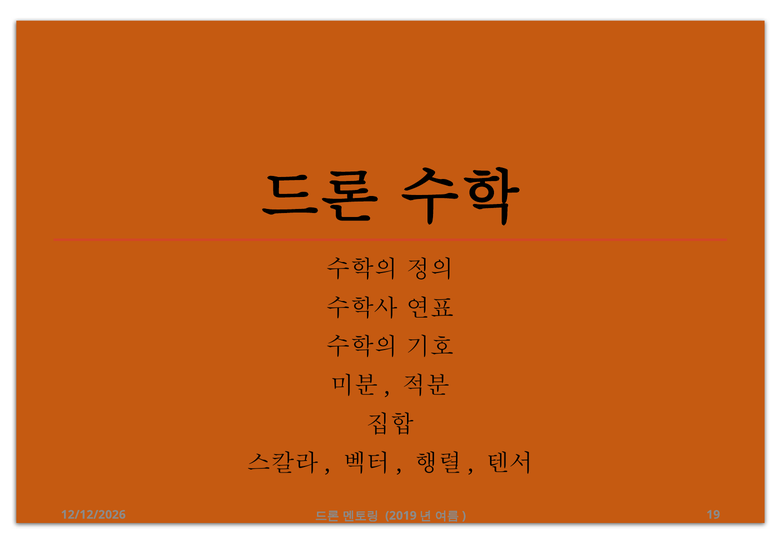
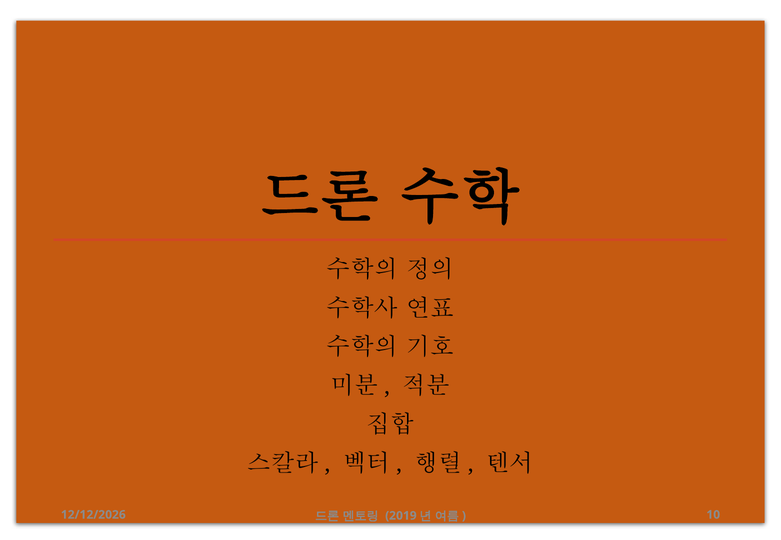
19: 19 -> 10 (713, 515)
